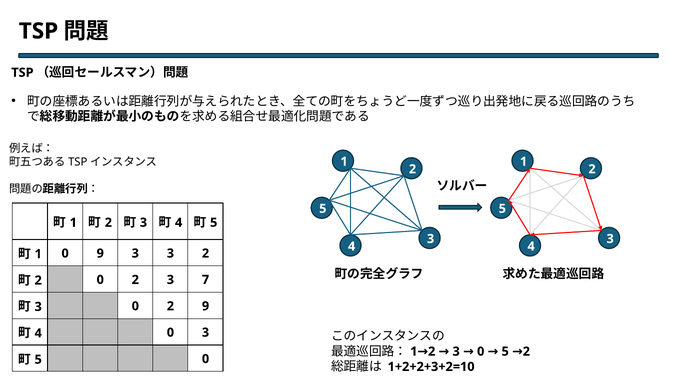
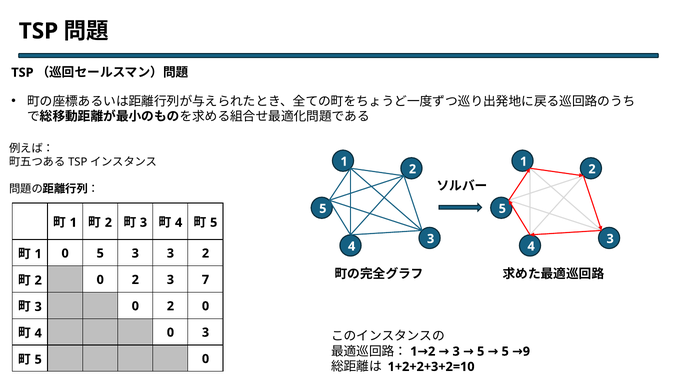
0 9: 9 -> 5 (100, 253)
0 2 9: 9 -> 0 (206, 306)
1 2 3 0: 0 -> 5 (481, 351)
5 2: 2 -> 9 (526, 351)
